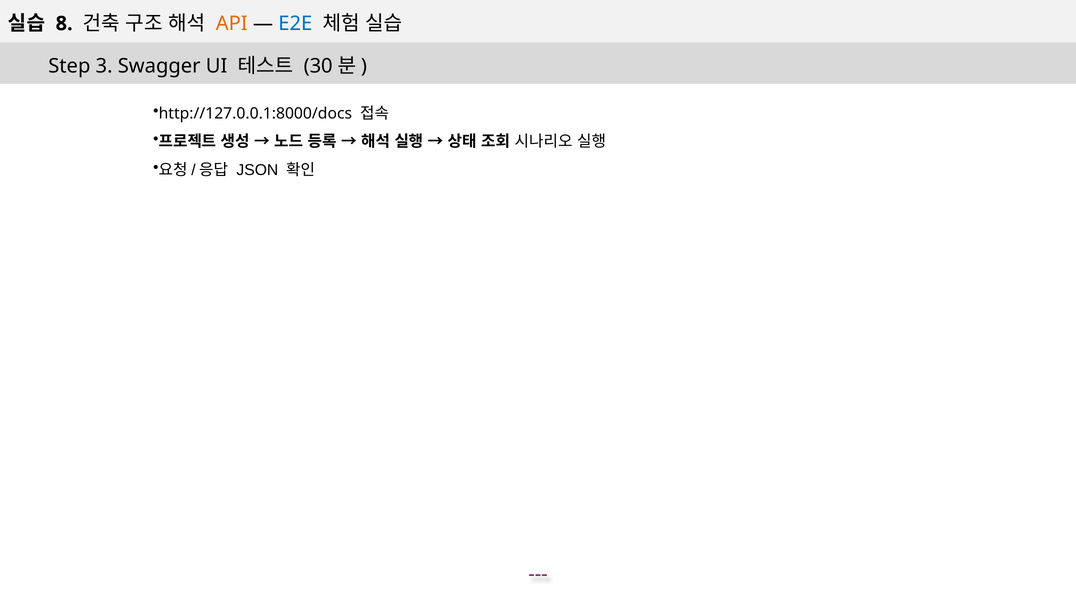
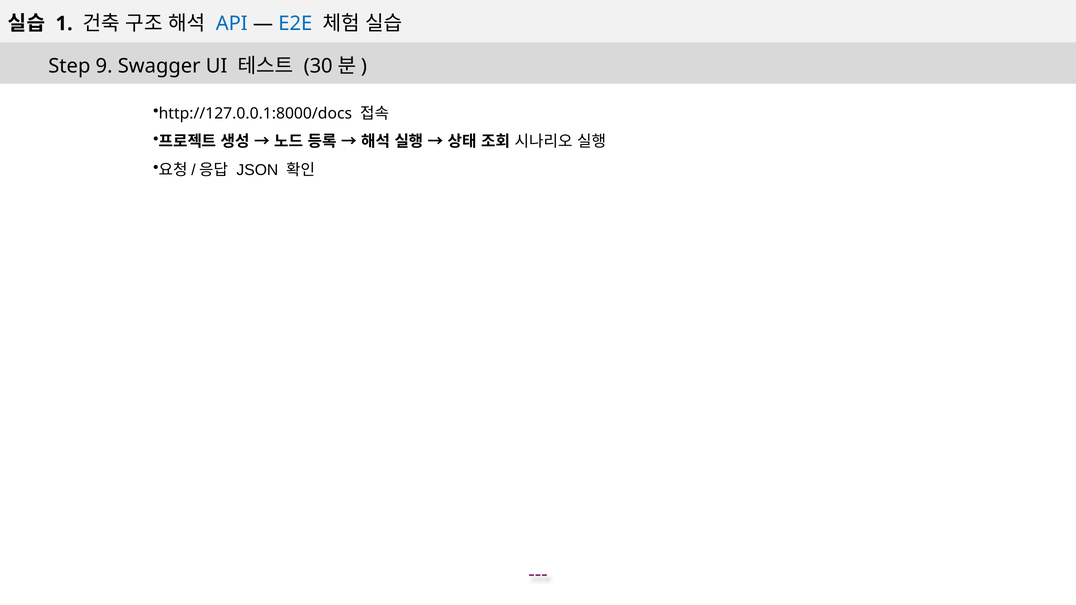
8: 8 -> 1 (64, 24)
API colour: orange -> blue (232, 24)
3: 3 -> 9 (104, 66)
